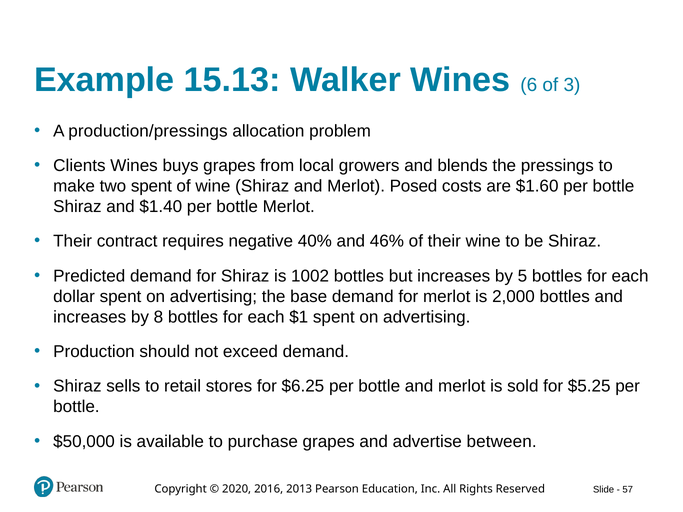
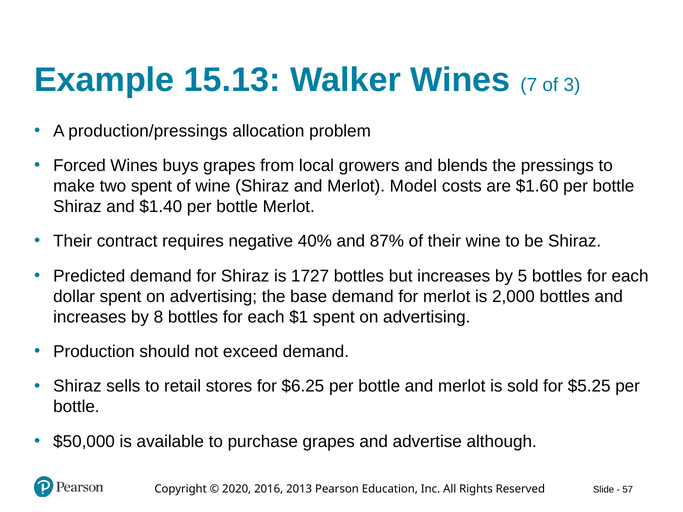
6: 6 -> 7 (529, 85)
Clients: Clients -> Forced (80, 166)
Posed: Posed -> Model (413, 186)
46%: 46% -> 87% (387, 241)
1002: 1002 -> 1727 (310, 276)
between: between -> although (502, 442)
